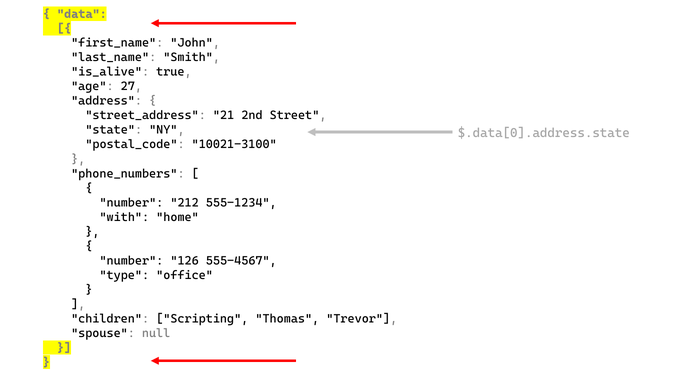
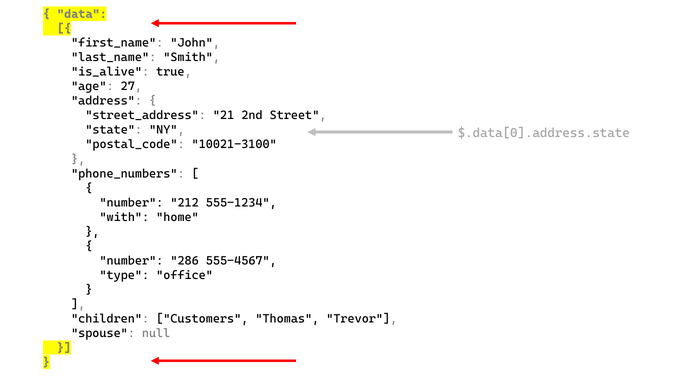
126: 126 -> 286 (185, 260)
Scripting: Scripting -> Customers (202, 318)
